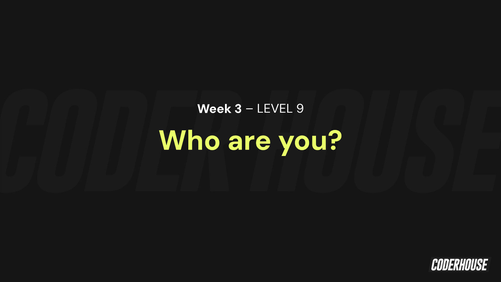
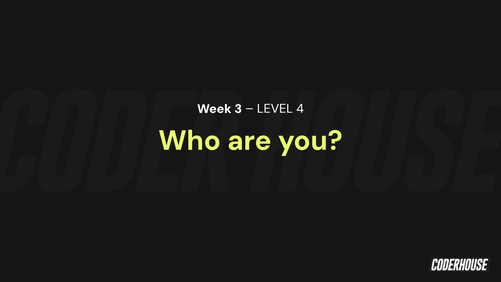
9: 9 -> 4 (300, 109)
